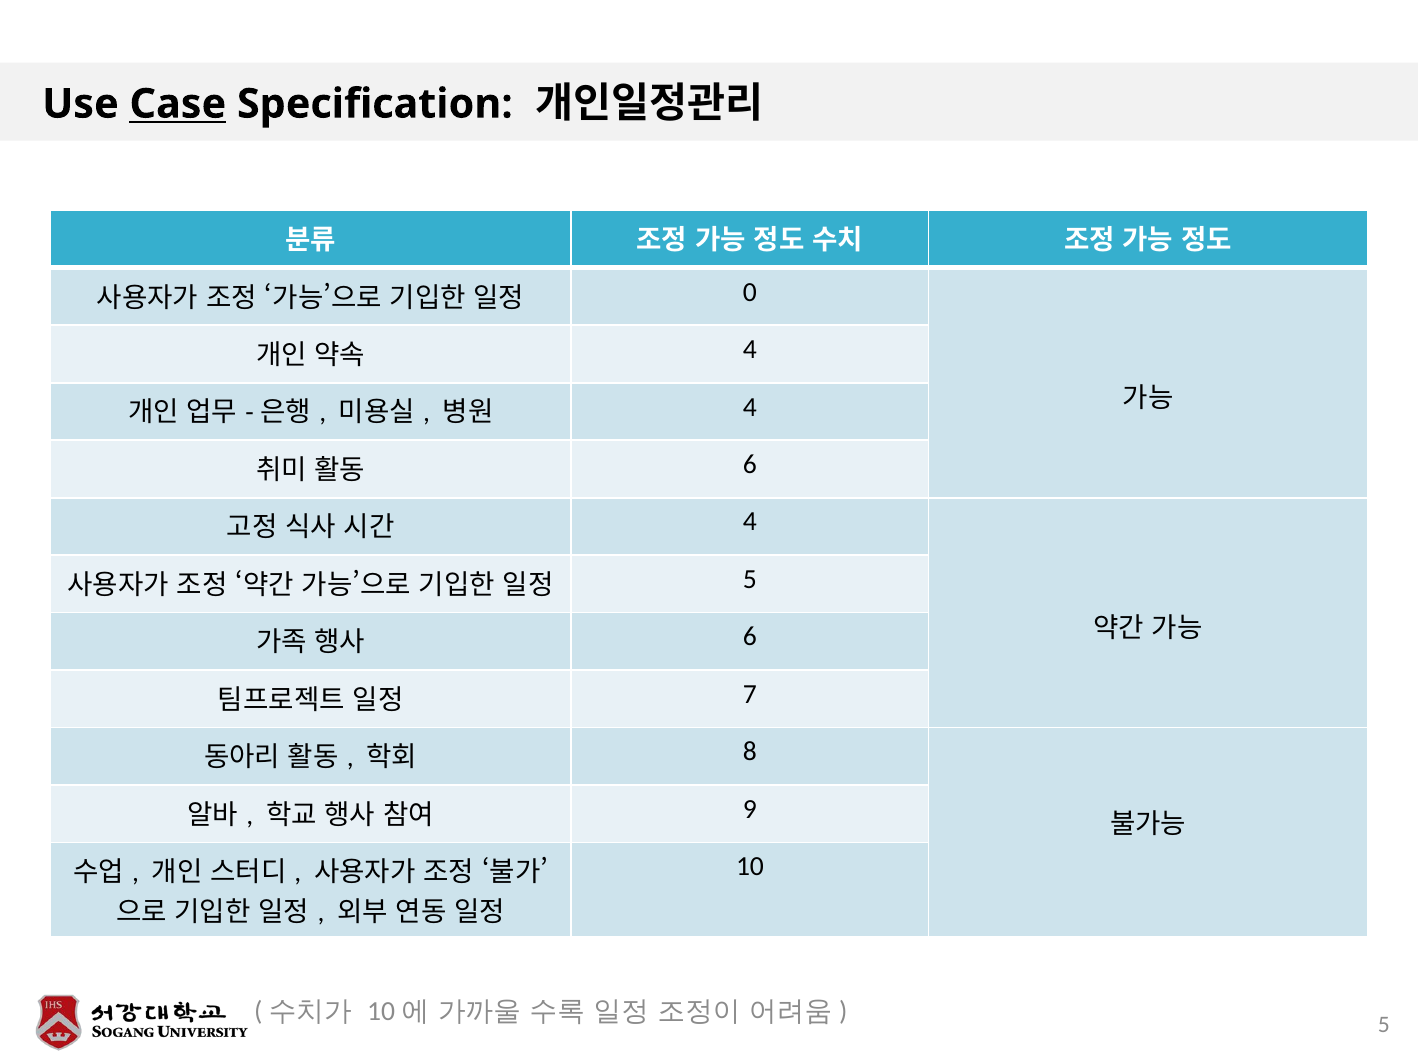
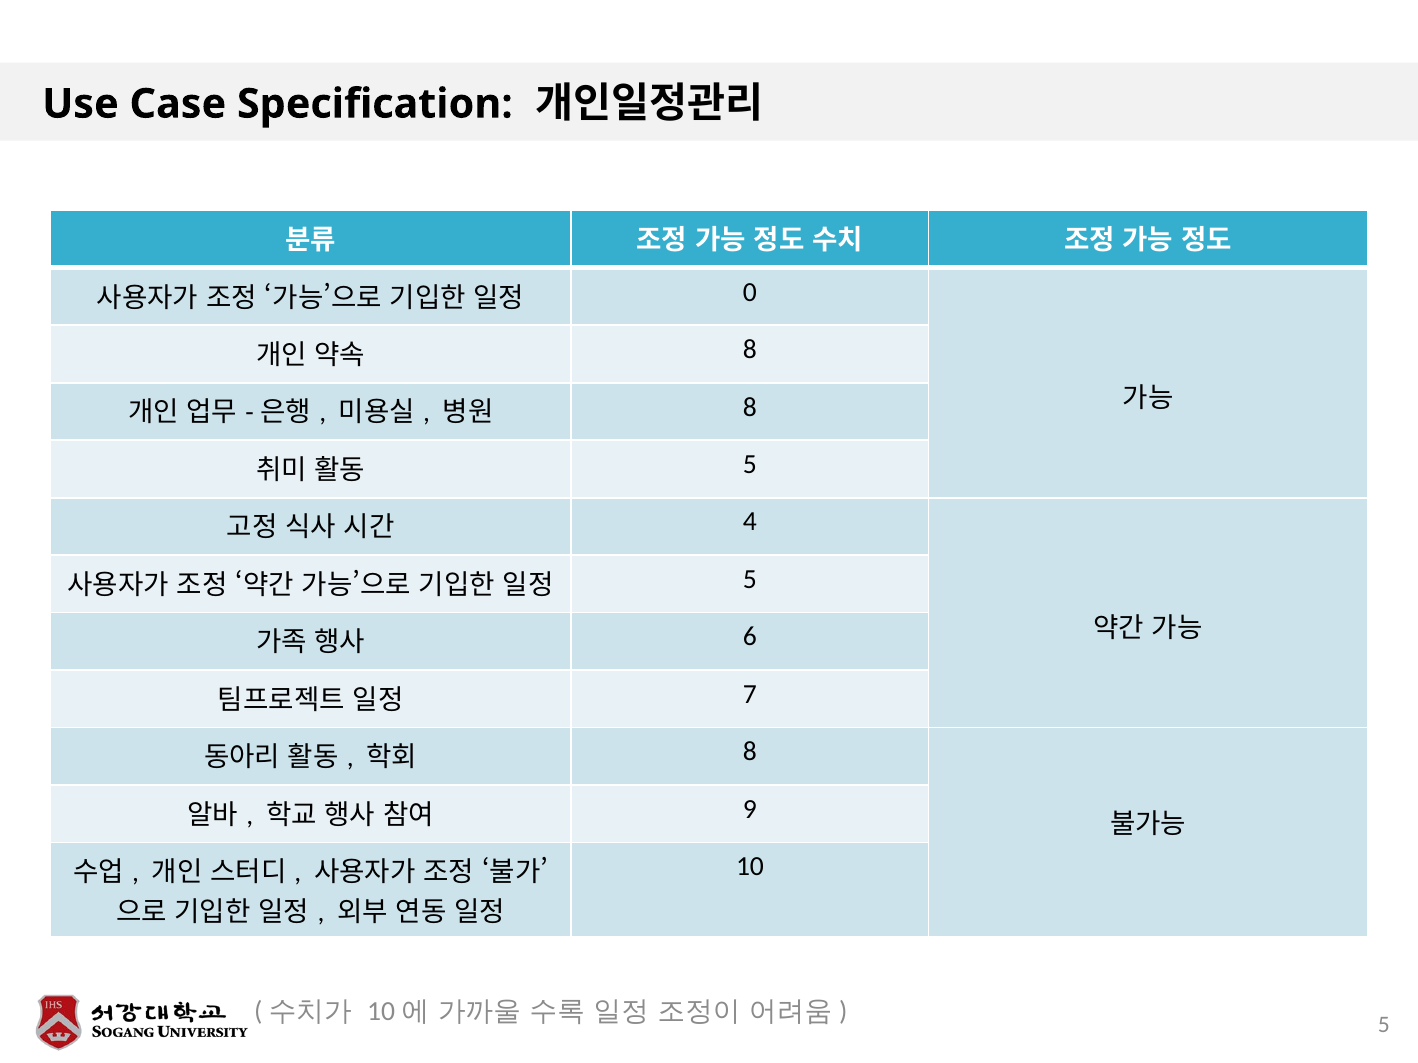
Case underline: present -> none (178, 104)
4: 4 -> 8 (750, 350)
4: 4 -> 8 (750, 407)
6: 6 -> 5 (750, 465)
